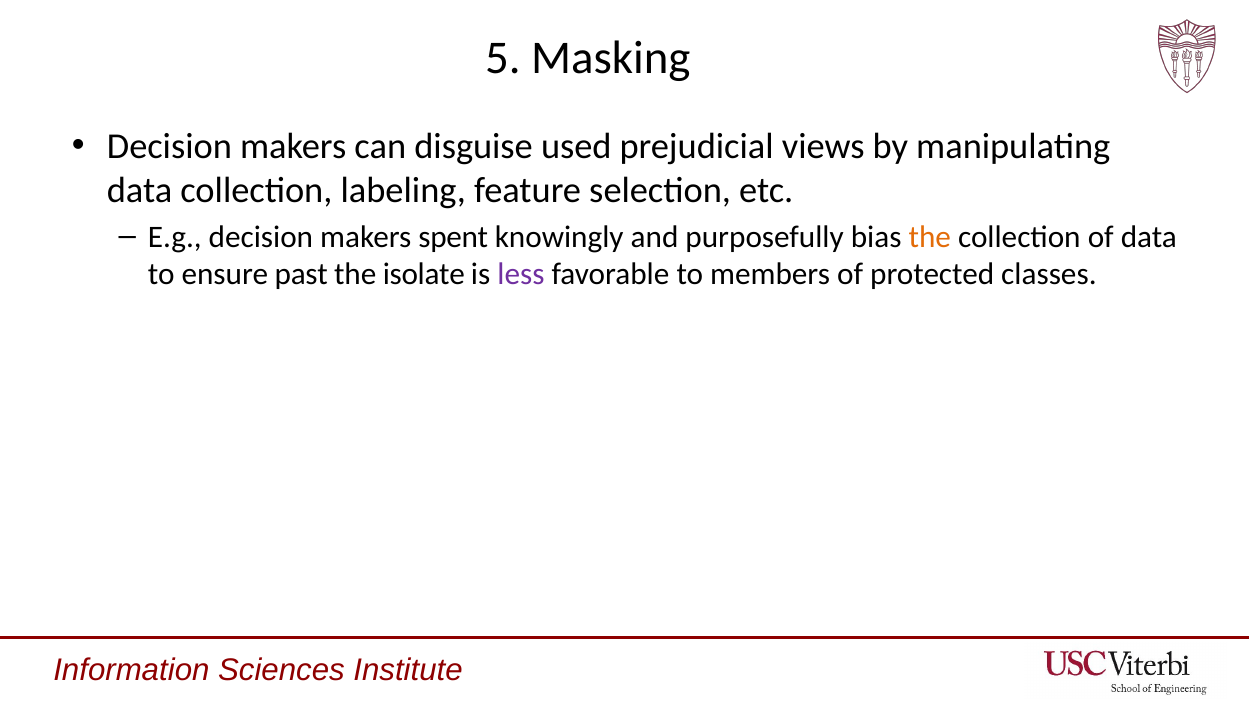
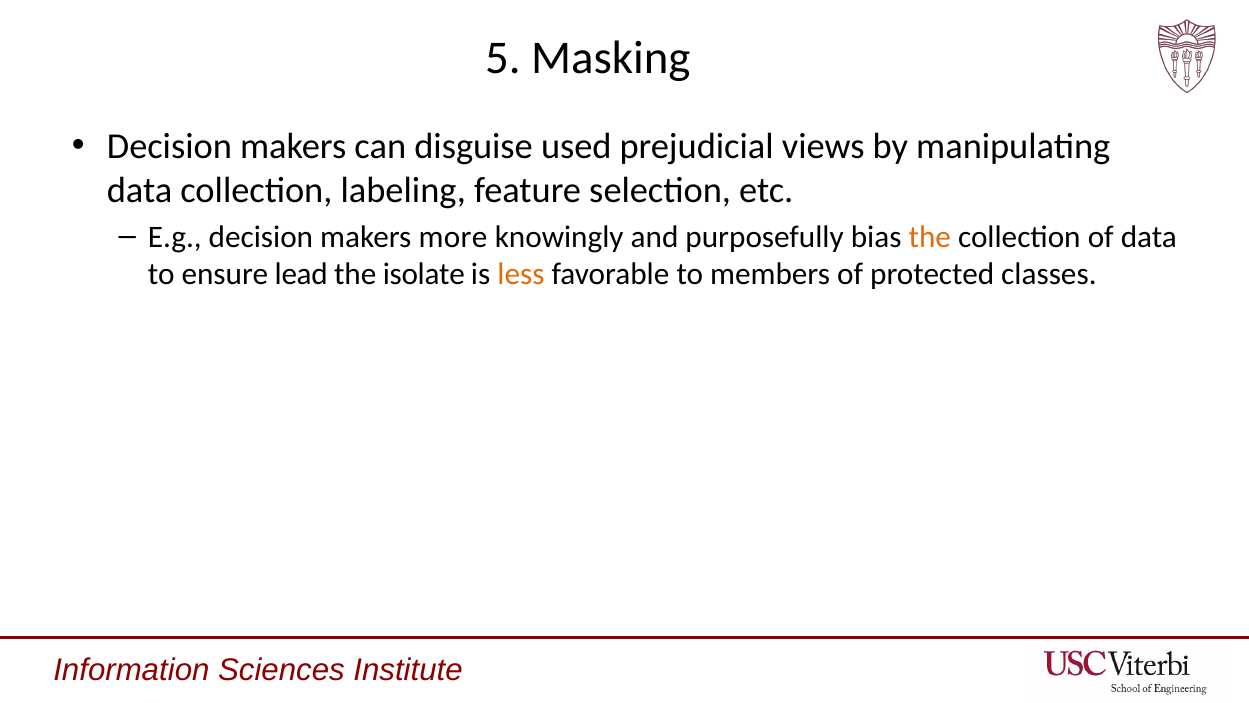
spent: spent -> more (453, 237)
past: past -> lead (301, 274)
less colour: purple -> orange (521, 274)
